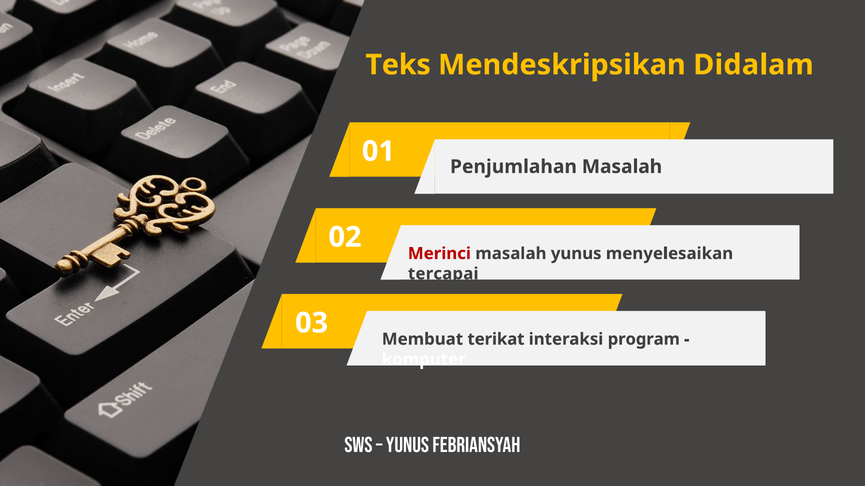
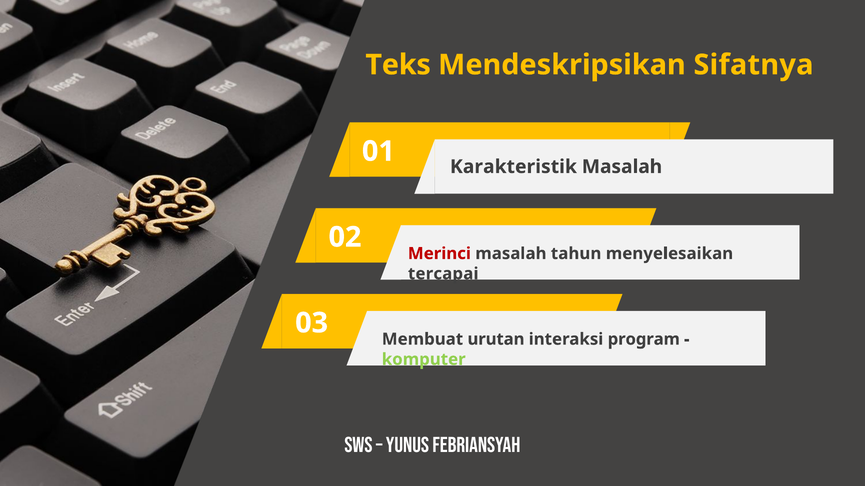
Didalam: Didalam -> Sifatnya (753, 65)
Penjumlahan: Penjumlahan -> Karakteristik (513, 167)
masalah yunus: yunus -> tahun (576, 254)
terikat: terikat -> urutan (496, 340)
komputer colour: white -> light green (424, 360)
